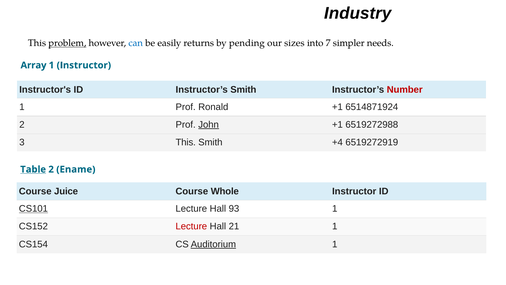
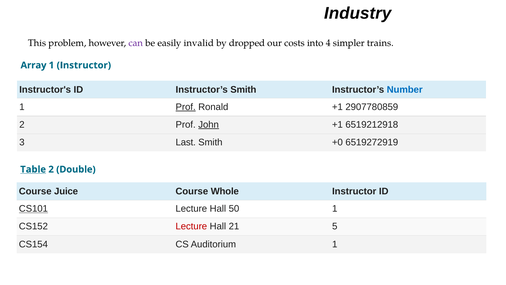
problem underline: present -> none (67, 43)
can colour: blue -> purple (136, 43)
returns: returns -> invalid (199, 43)
pending: pending -> dropped (247, 43)
sizes: sizes -> costs (294, 43)
7: 7 -> 4 (328, 43)
needs: needs -> trains (380, 43)
Number colour: red -> blue (405, 89)
Prof underline: none -> present (186, 107)
6514871924: 6514871924 -> 2907780859 (372, 107)
6519272988: 6519272988 -> 6519212918 (372, 124)
3 This: This -> Last (186, 142)
+4: +4 -> +0 (337, 142)
Ename: Ename -> Double (76, 169)
93: 93 -> 50 (234, 208)
21 1: 1 -> 5 (335, 226)
Auditorium underline: present -> none (213, 244)
